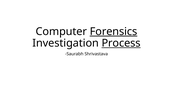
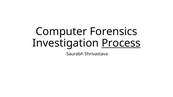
Forensics underline: present -> none (114, 32)
